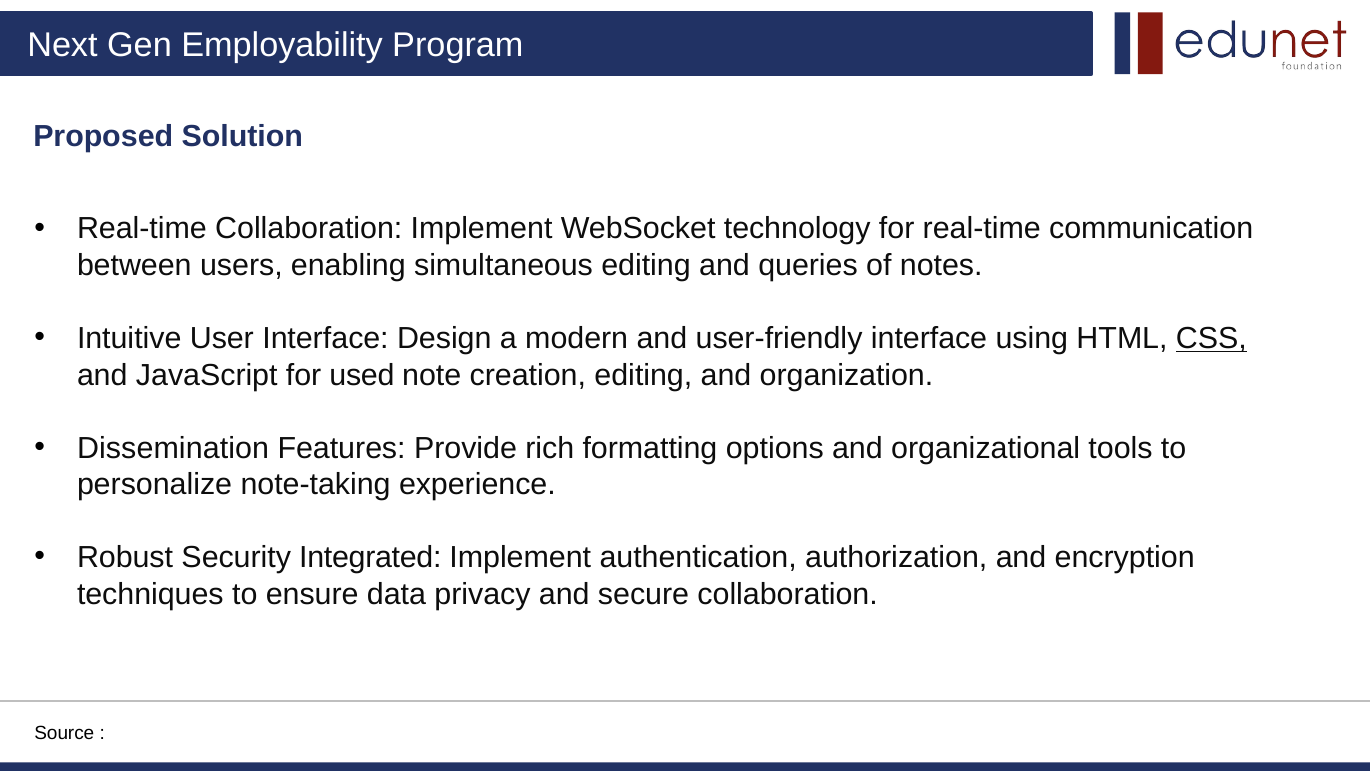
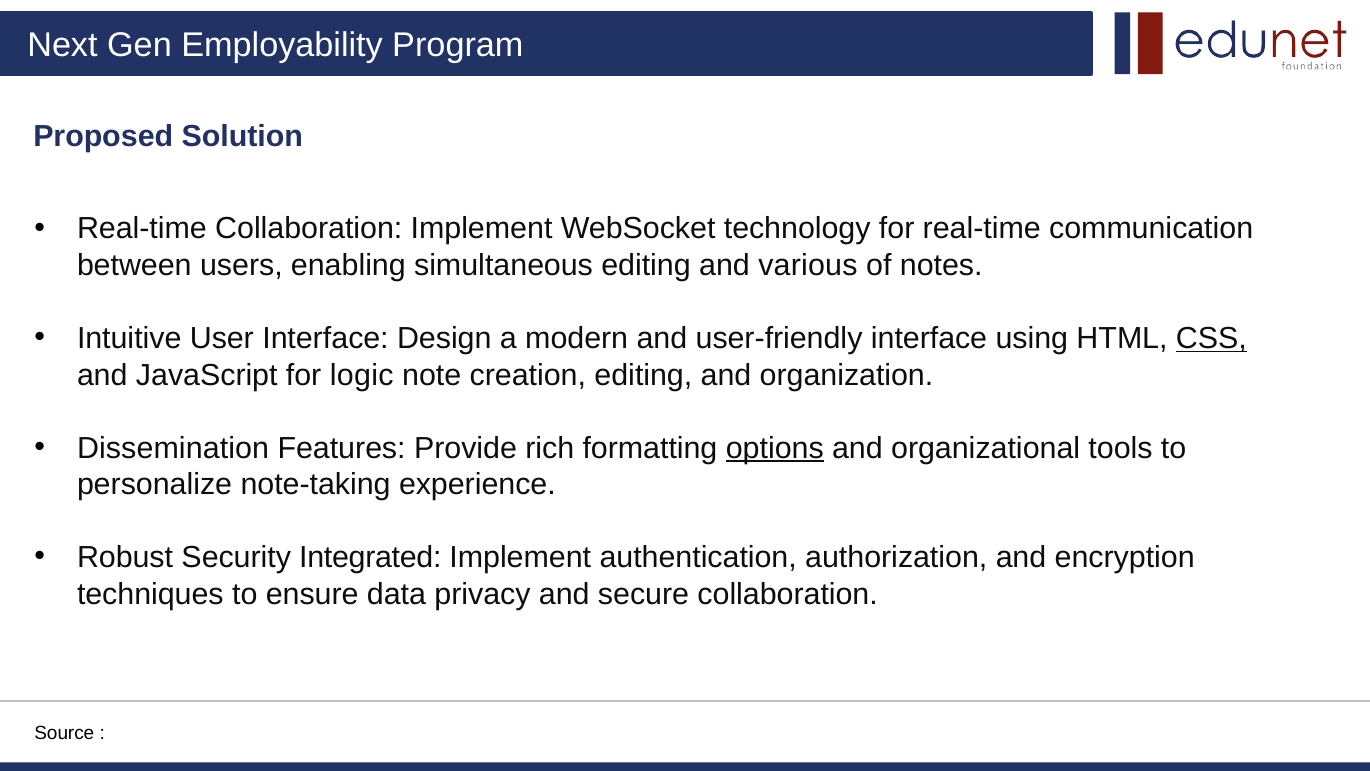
queries: queries -> various (808, 265)
used: used -> logic (362, 375)
options underline: none -> present (775, 448)
